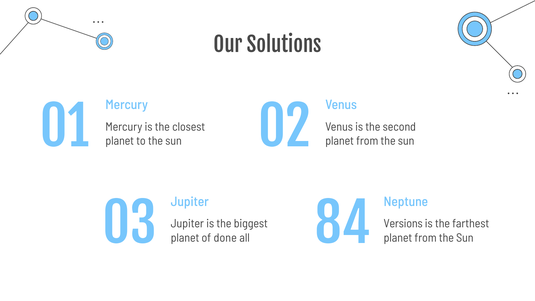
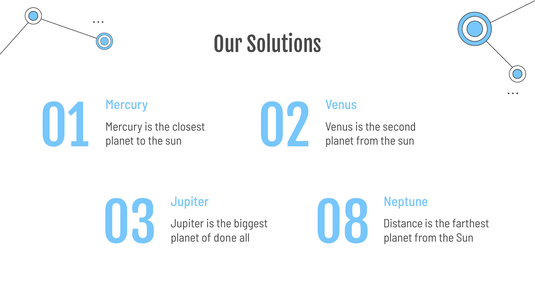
84: 84 -> 08 (342, 226)
Versions: Versions -> Distance (403, 224)
